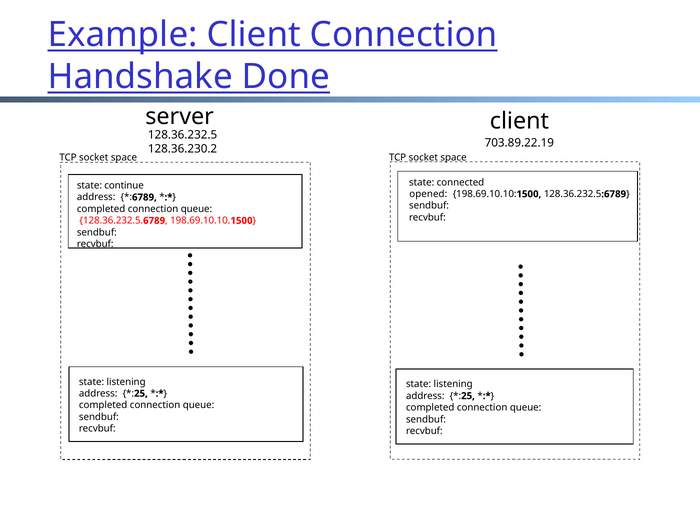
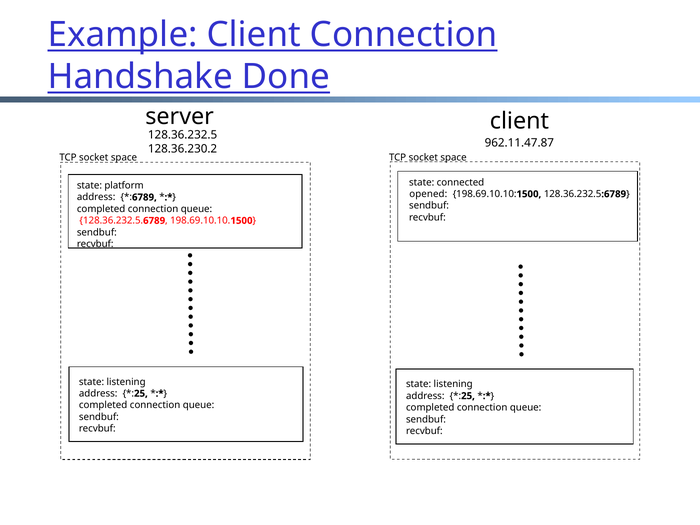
703.89.22.19: 703.89.22.19 -> 962.11.47.87 (519, 143)
continue: continue -> platform (124, 186)
